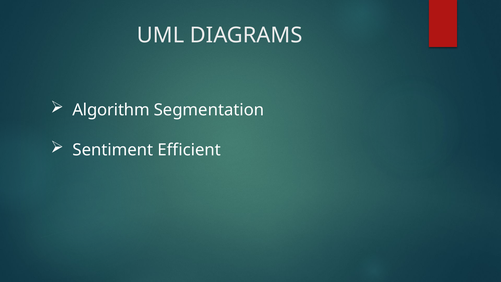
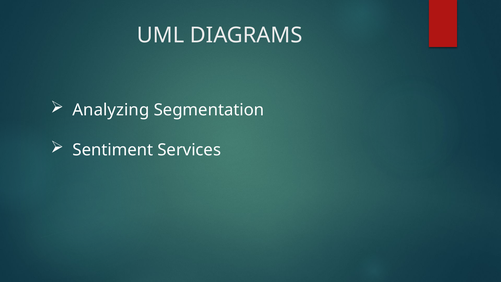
Algorithm: Algorithm -> Analyzing (111, 110)
Efficient: Efficient -> Services (189, 150)
